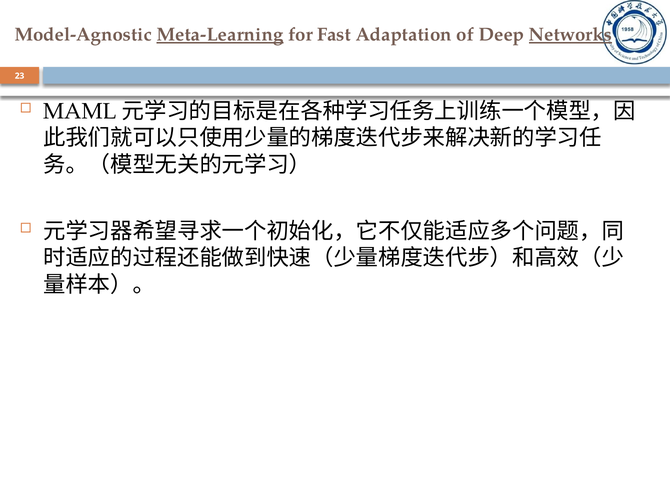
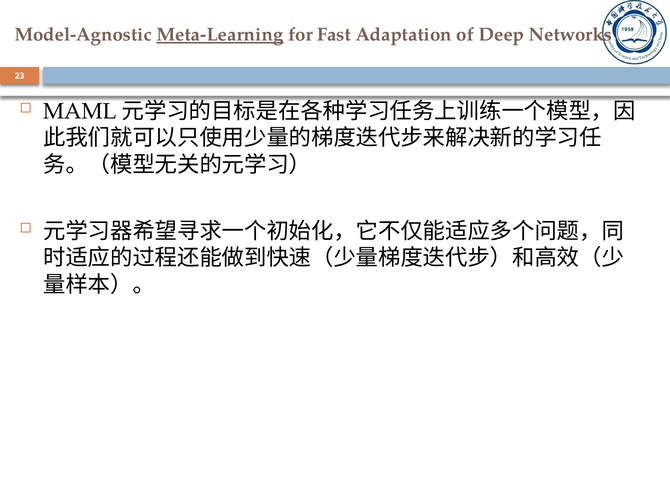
Networks underline: present -> none (571, 35)
